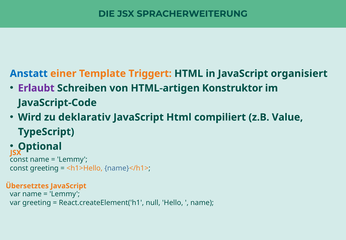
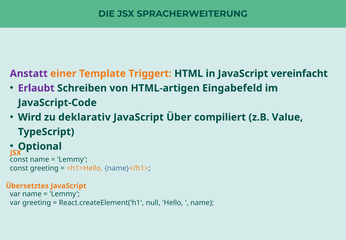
Anstatt colour: blue -> purple (29, 73)
organisiert: organisiert -> vereinfacht (299, 73)
Konstruktor: Konstruktor -> Eingabefeld (232, 88)
JavaScript Html: Html -> Über (179, 117)
